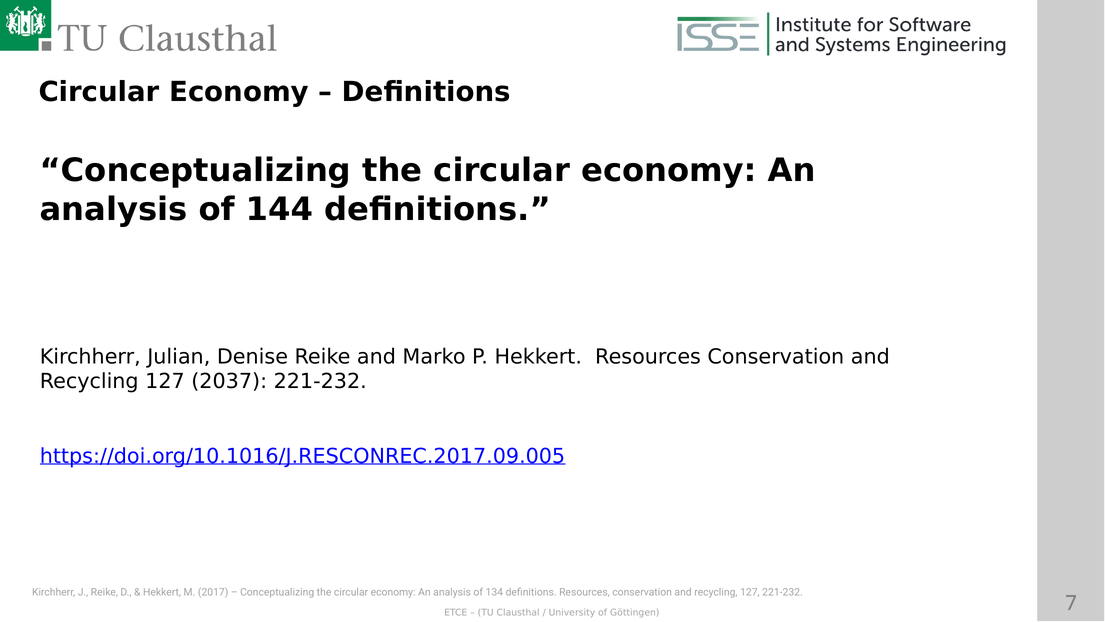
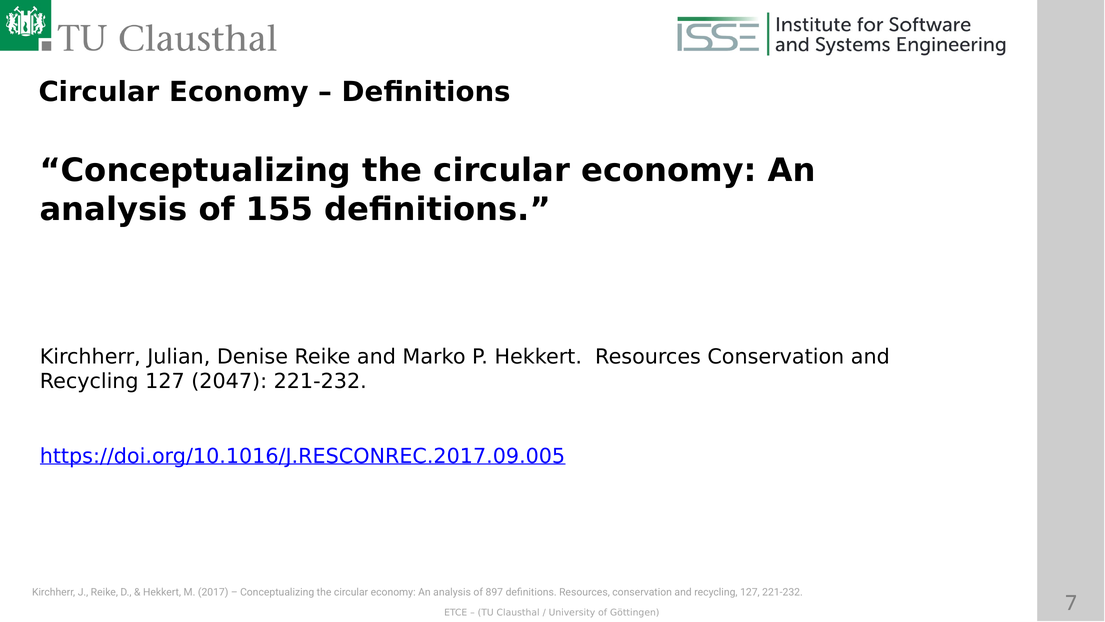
144: 144 -> 155 (279, 209)
2037: 2037 -> 2047 (229, 381)
134: 134 -> 897 (494, 592)
